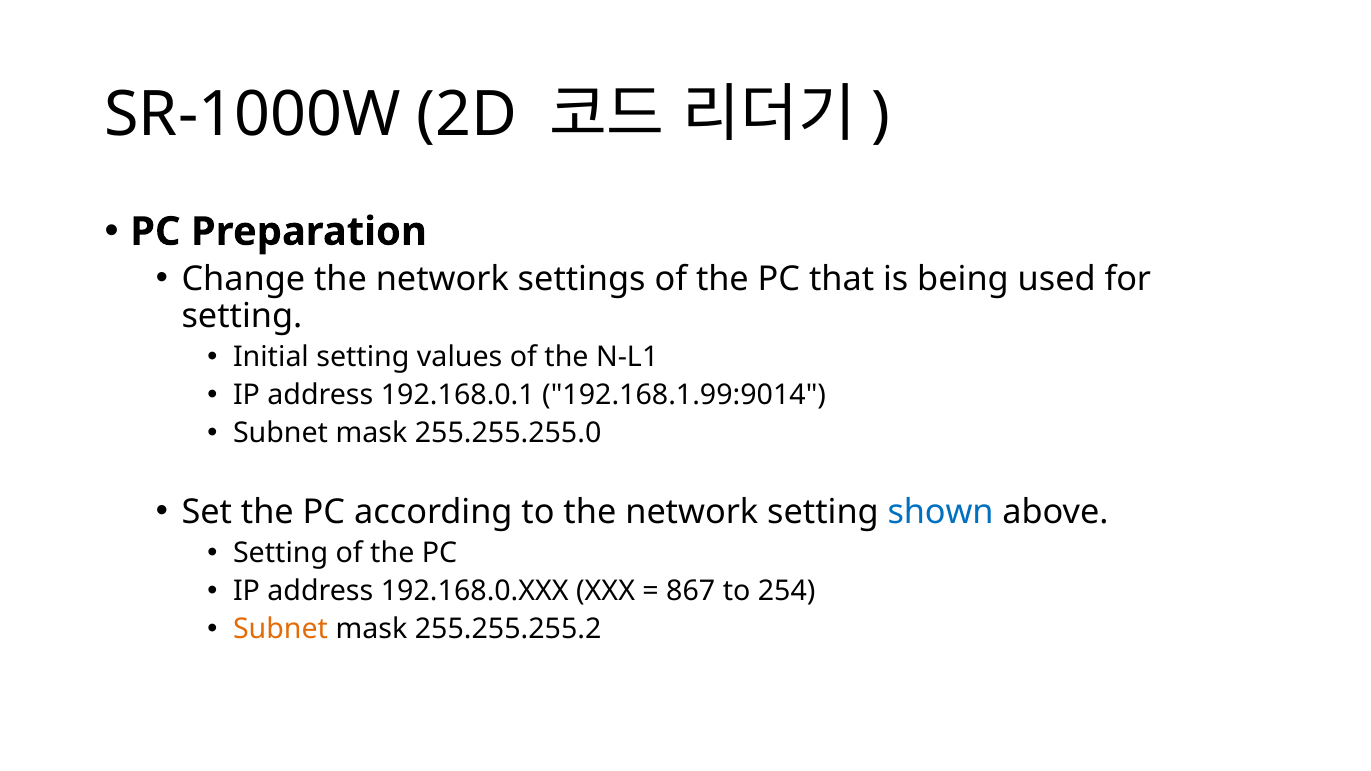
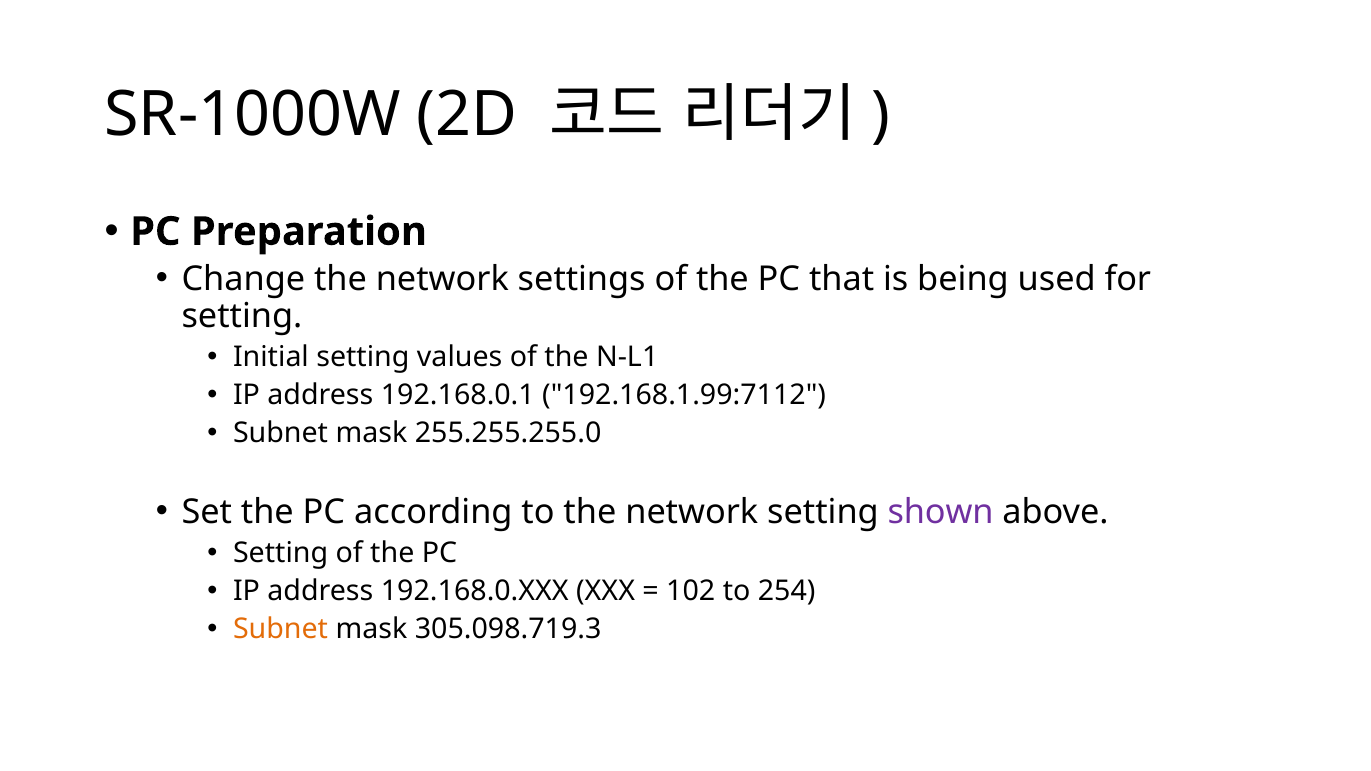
192.168.1.99:9014: 192.168.1.99:9014 -> 192.168.1.99:7112 (684, 395)
shown colour: blue -> purple (941, 512)
867: 867 -> 102 (691, 591)
255.255.255.2: 255.255.255.2 -> 305.098.719.3 (508, 629)
